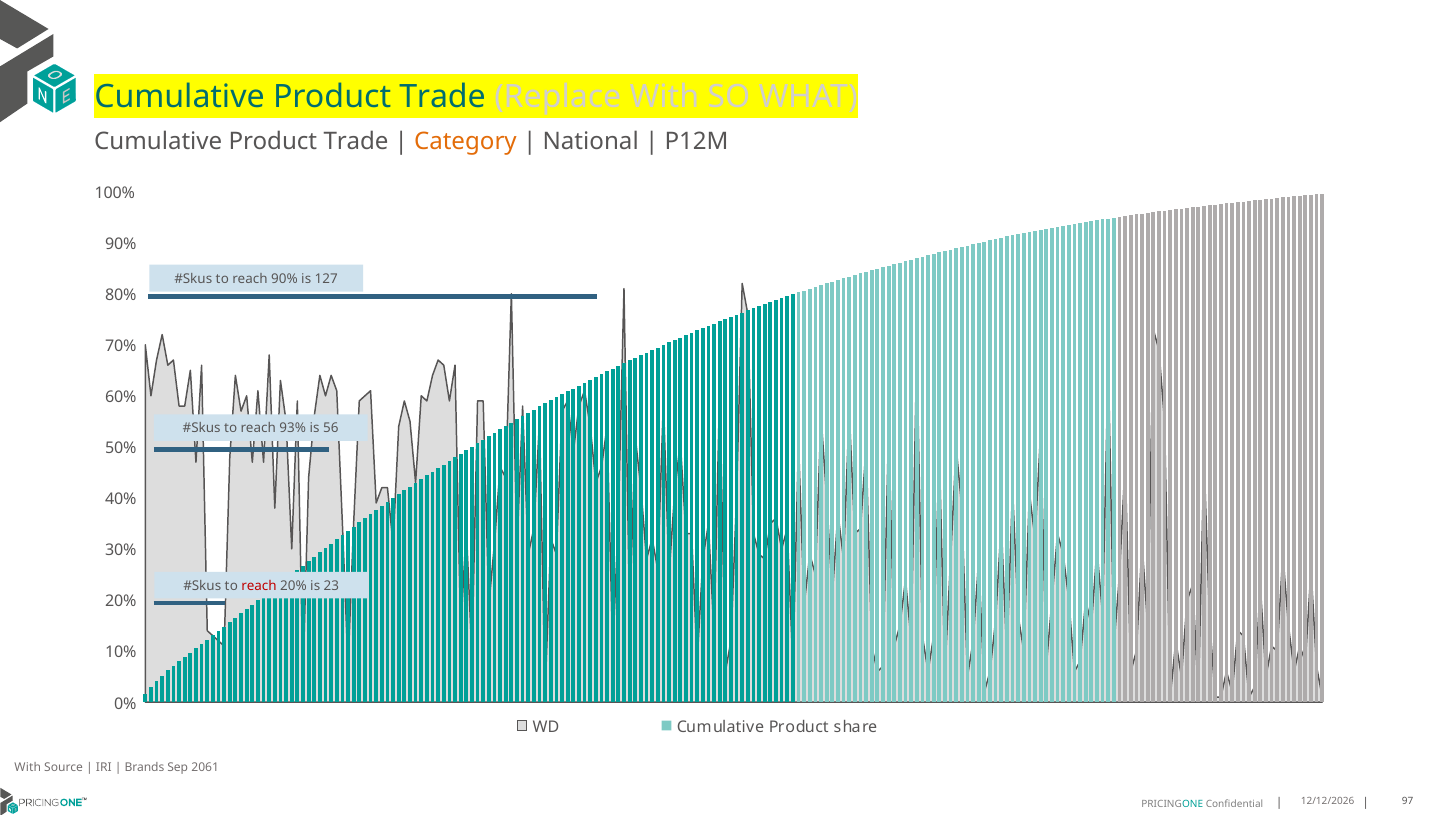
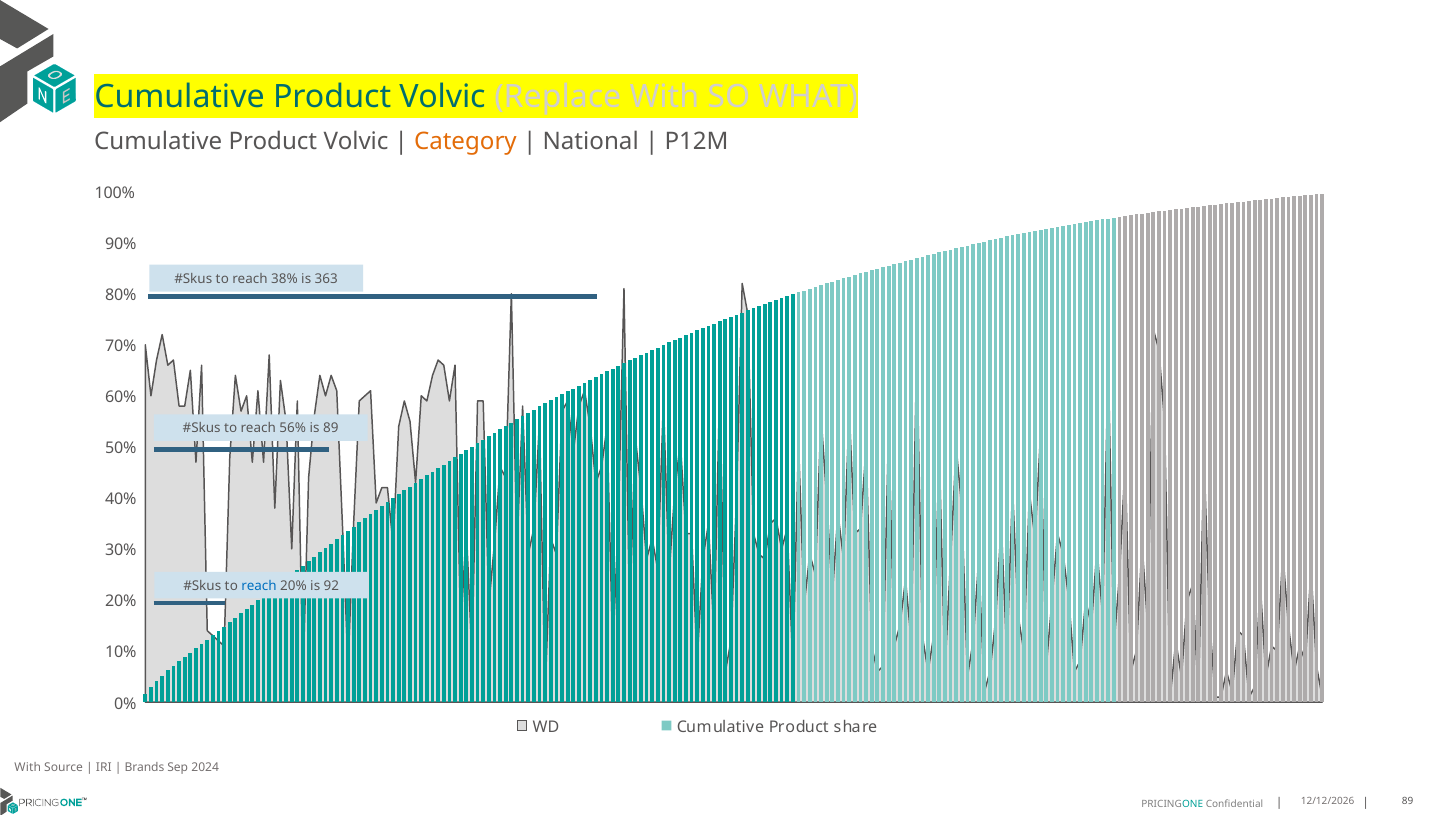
Trade: Trade -> Volvic (442, 97)
Trade: Trade -> Volvic (356, 141)
reach 90%: 90% -> 38% (284, 279)
127: 127 -> 363 (326, 279)
93%: 93% -> 56% (293, 429)
is 56: 56 -> 89 (331, 429)
reach colour: red -> blue (259, 586)
23: 23 -> 92 (331, 586)
2061: 2061 -> 2024 (205, 768)
97: 97 -> 89 (1408, 801)
